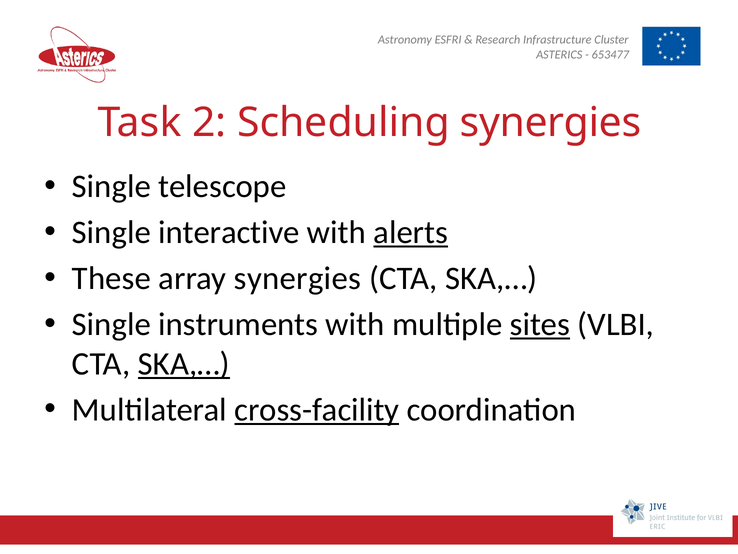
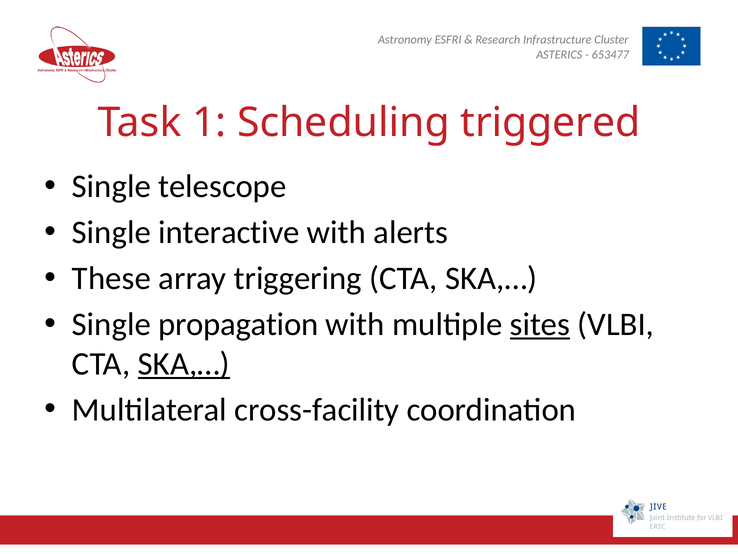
2: 2 -> 1 (209, 123)
Scheduling synergies: synergies -> triggered (550, 123)
alerts underline: present -> none (411, 232)
array synergies: synergies -> triggering (298, 278)
instruments: instruments -> propagation (238, 324)
cross-facility underline: present -> none (317, 409)
